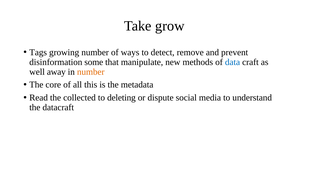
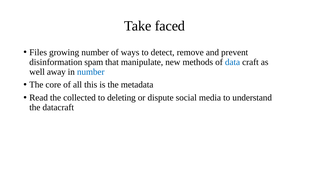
grow: grow -> faced (170, 26)
Tags: Tags -> Files (38, 52)
some: some -> spam (94, 62)
number colour: orange -> blue (91, 72)
